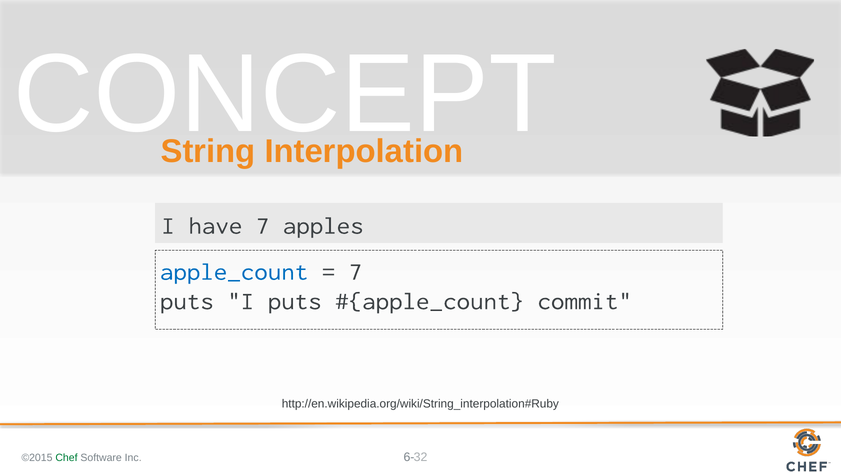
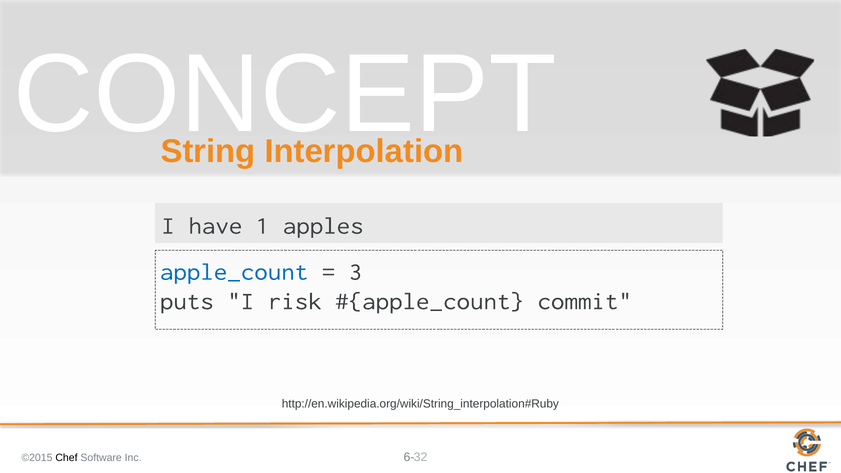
have 7: 7 -> 1 (263, 226)
7: 7 -> 3 (355, 272)
I puts: puts -> risk (295, 301)
Chef colour: green -> black (66, 458)
